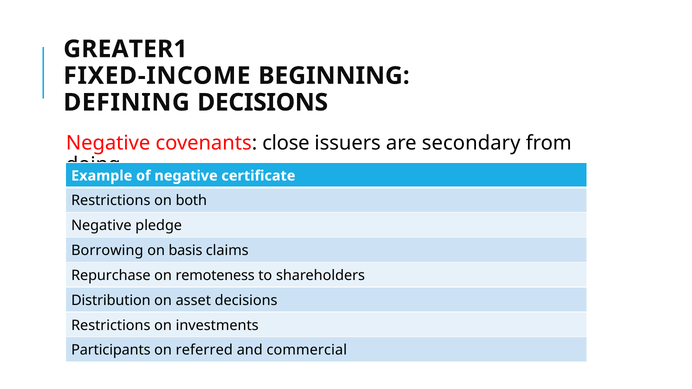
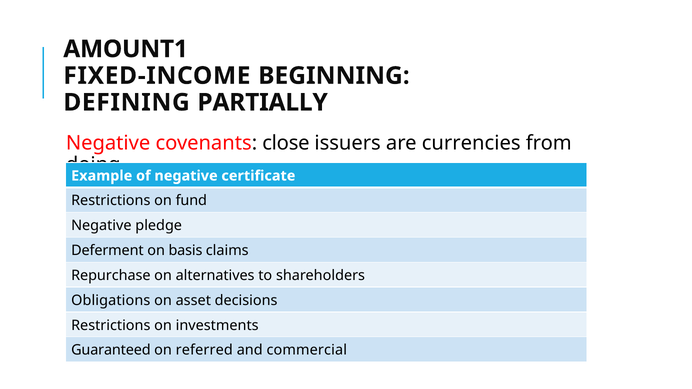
GREATER1: GREATER1 -> AMOUNT1 (126, 49)
DEFINING DECISIONS: DECISIONS -> PARTIALLY (263, 102)
secondary: secondary -> currencies (471, 143)
both: both -> fund (191, 201)
Borrowing: Borrowing -> Deferment (107, 251)
remoteness: remoteness -> alternatives (215, 276)
Distribution: Distribution -> Obligations (111, 301)
Participants: Participants -> Guaranteed (111, 350)
